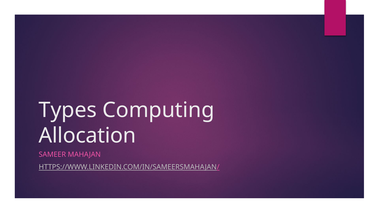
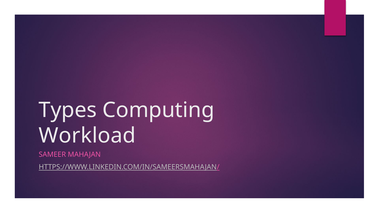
Allocation: Allocation -> Workload (87, 136)
